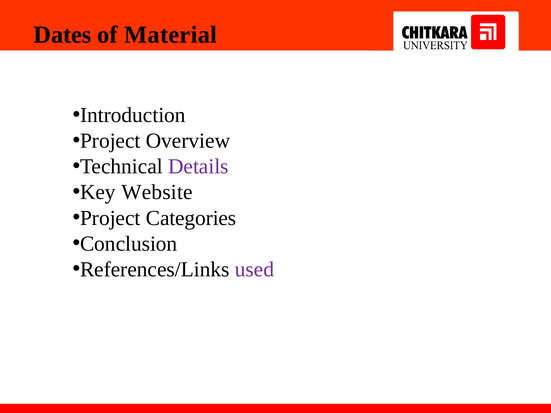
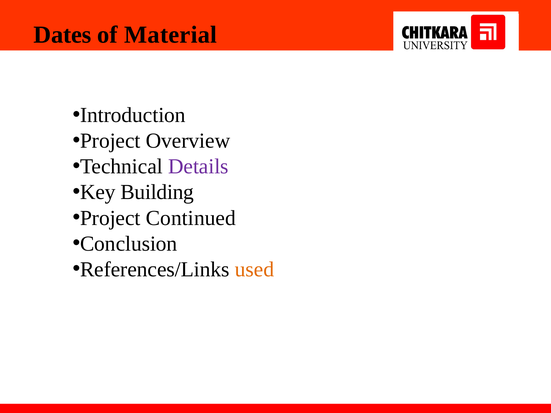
Website: Website -> Building (157, 192)
Categories: Categories -> Continued (191, 218)
used colour: purple -> orange (254, 270)
